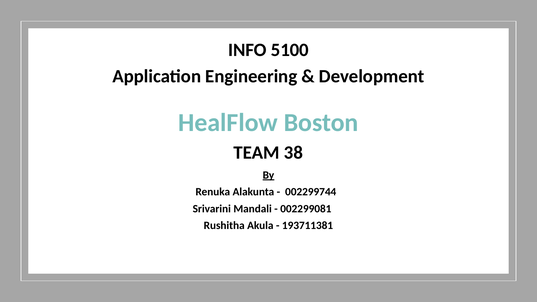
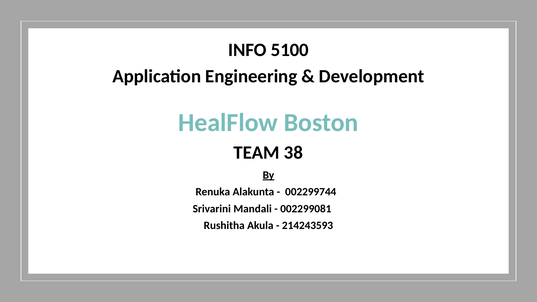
193711381: 193711381 -> 214243593 (308, 225)
